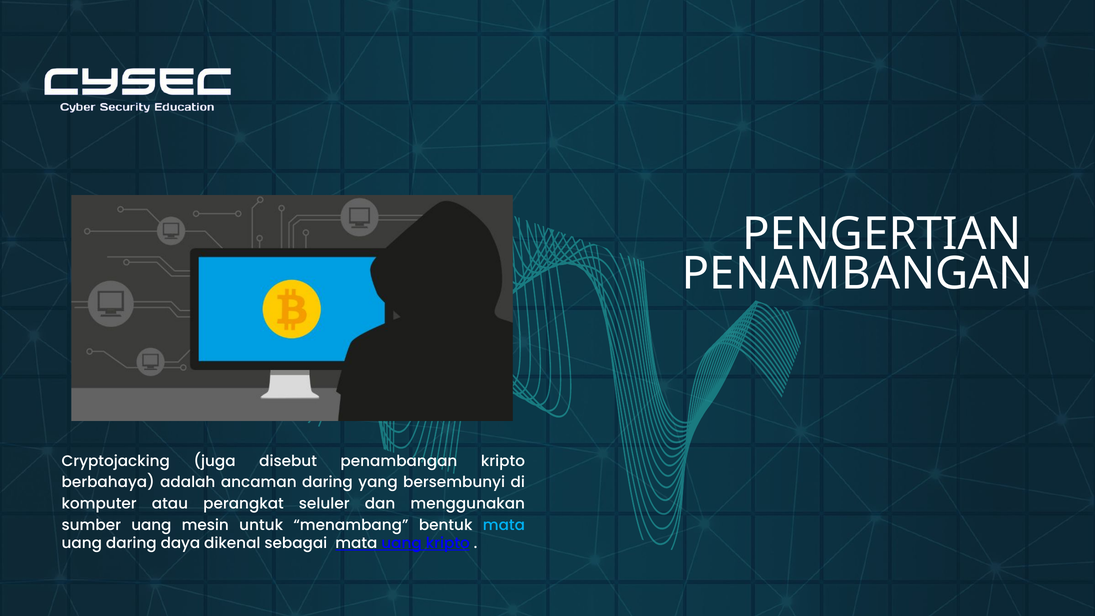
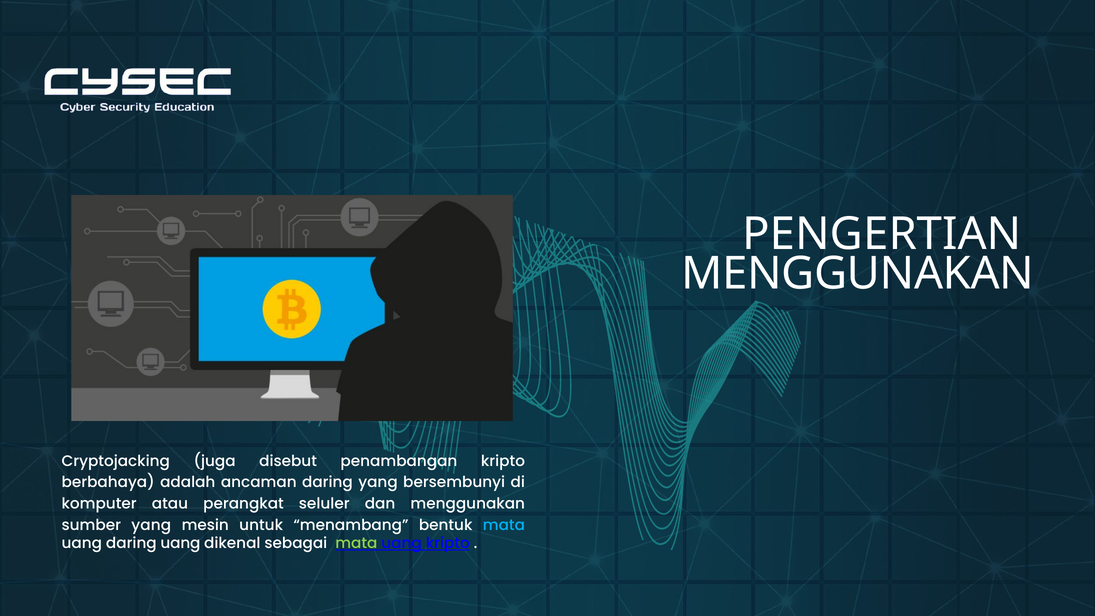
PENAMBANGAN: PENAMBANGAN -> MENGGUNAKAN (858, 274)
sumber uang: uang -> yang (151, 525)
daring daya: daya -> uang (180, 543)
mata colour: white -> light green (356, 543)
